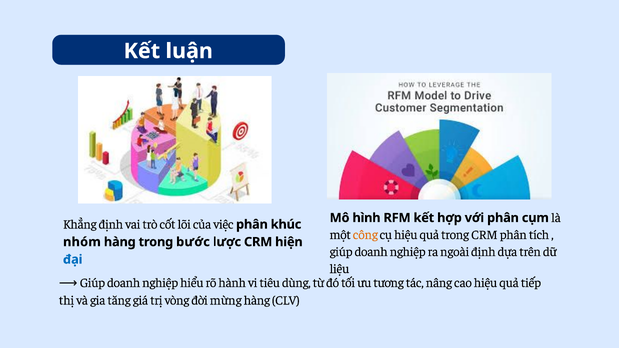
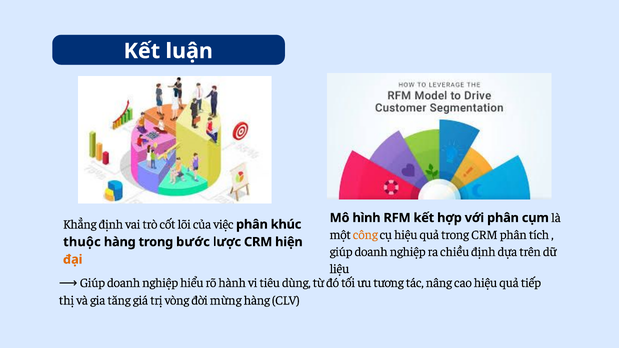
nhóm: nhóm -> thuộc (82, 242)
ngoài: ngoài -> chiều (455, 252)
đại colour: blue -> orange (73, 260)
